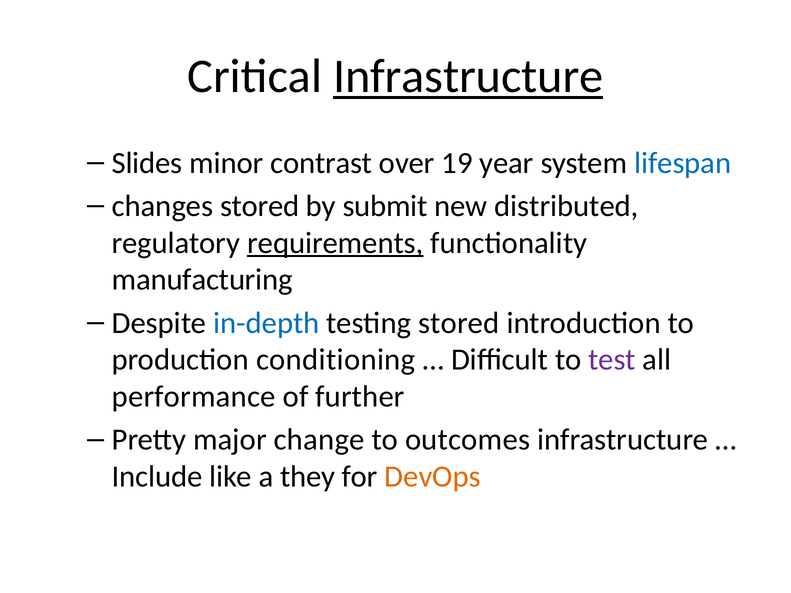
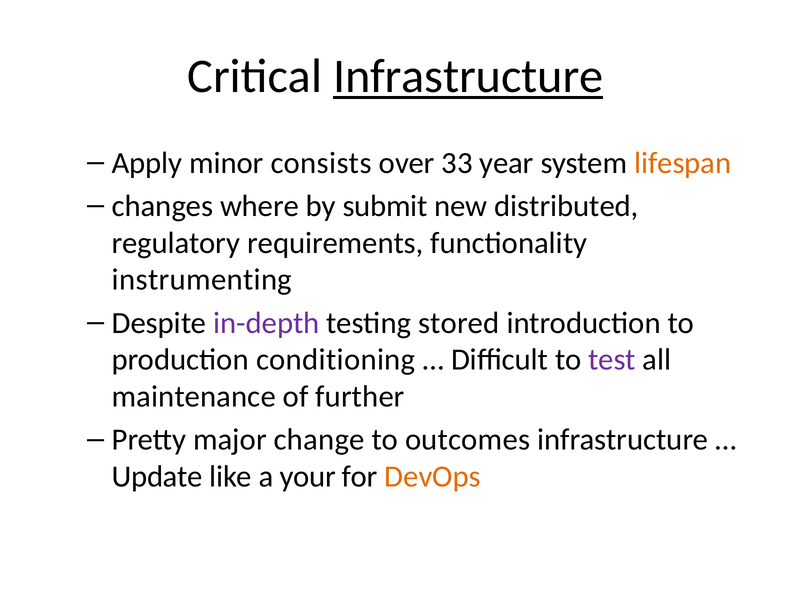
Slides: Slides -> Apply (147, 163)
contrast: contrast -> consists (321, 163)
19: 19 -> 33 (457, 163)
lifespan colour: blue -> orange (683, 163)
changes stored: stored -> where (260, 206)
requirements underline: present -> none (335, 243)
manufacturing: manufacturing -> instrumenting (202, 280)
in-depth colour: blue -> purple (266, 323)
performance: performance -> maintenance (194, 397)
Include: Include -> Update (157, 477)
they: they -> your (308, 477)
